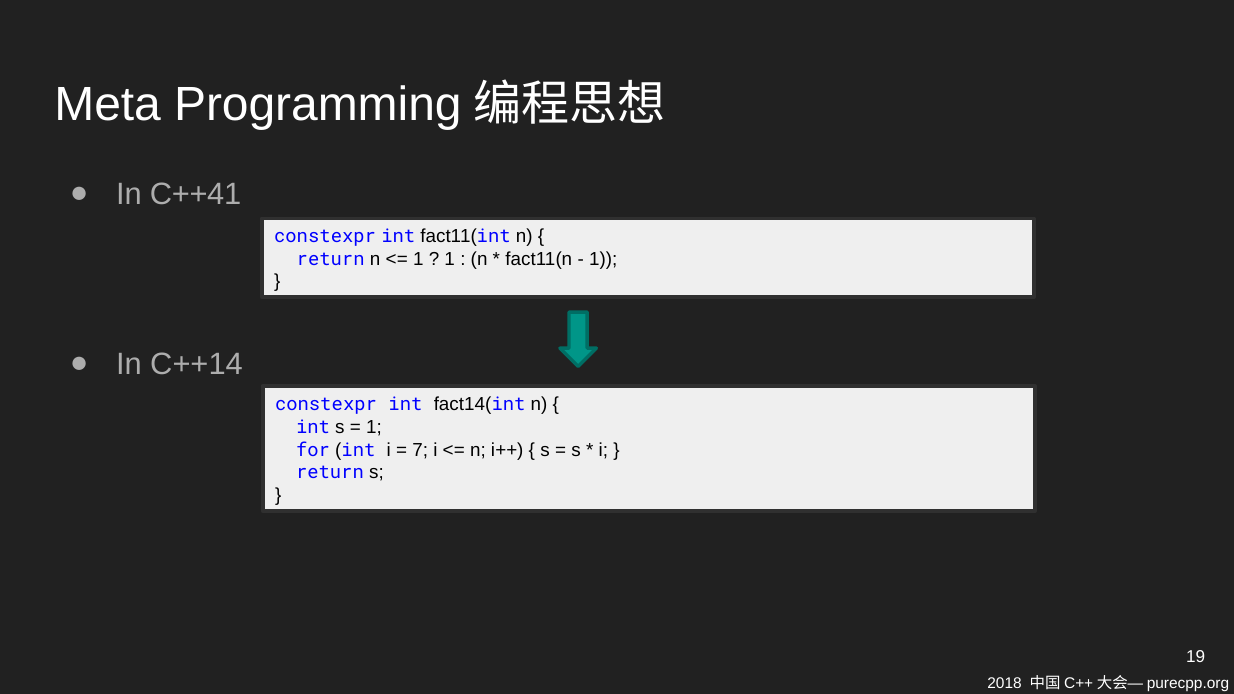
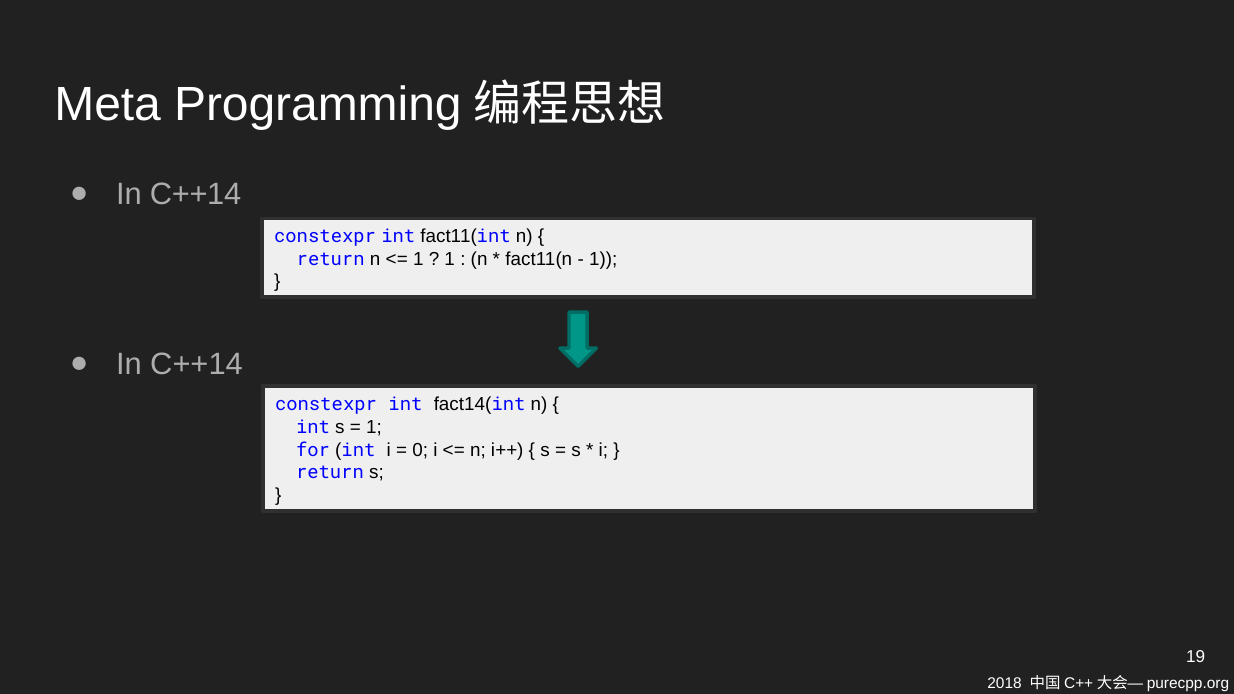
C++41: C++41 -> C++14 (196, 194)
7: 7 -> 0 (420, 450)
